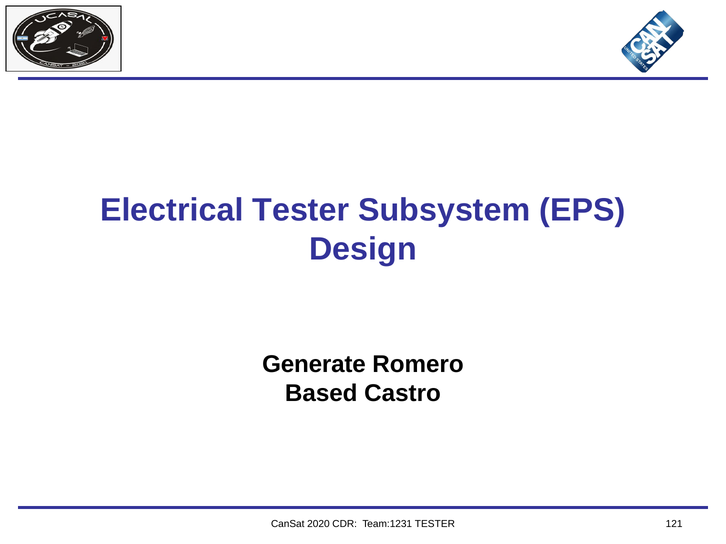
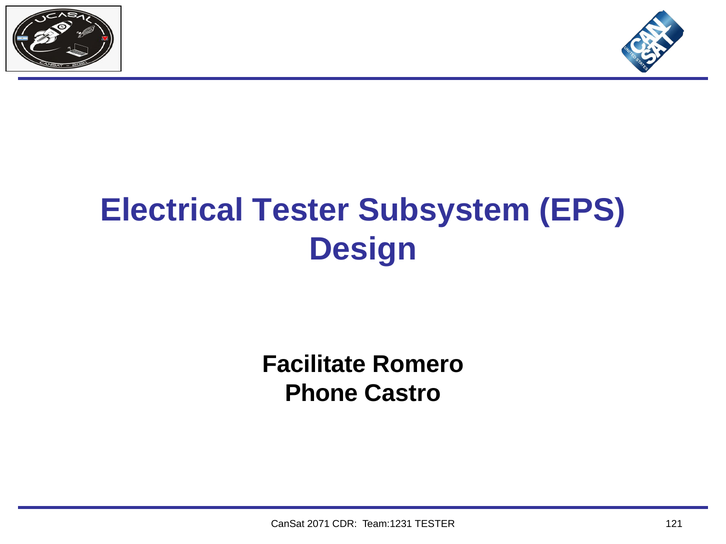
Generate: Generate -> Facilitate (314, 365)
Based: Based -> Phone (321, 394)
2020: 2020 -> 2071 (318, 525)
